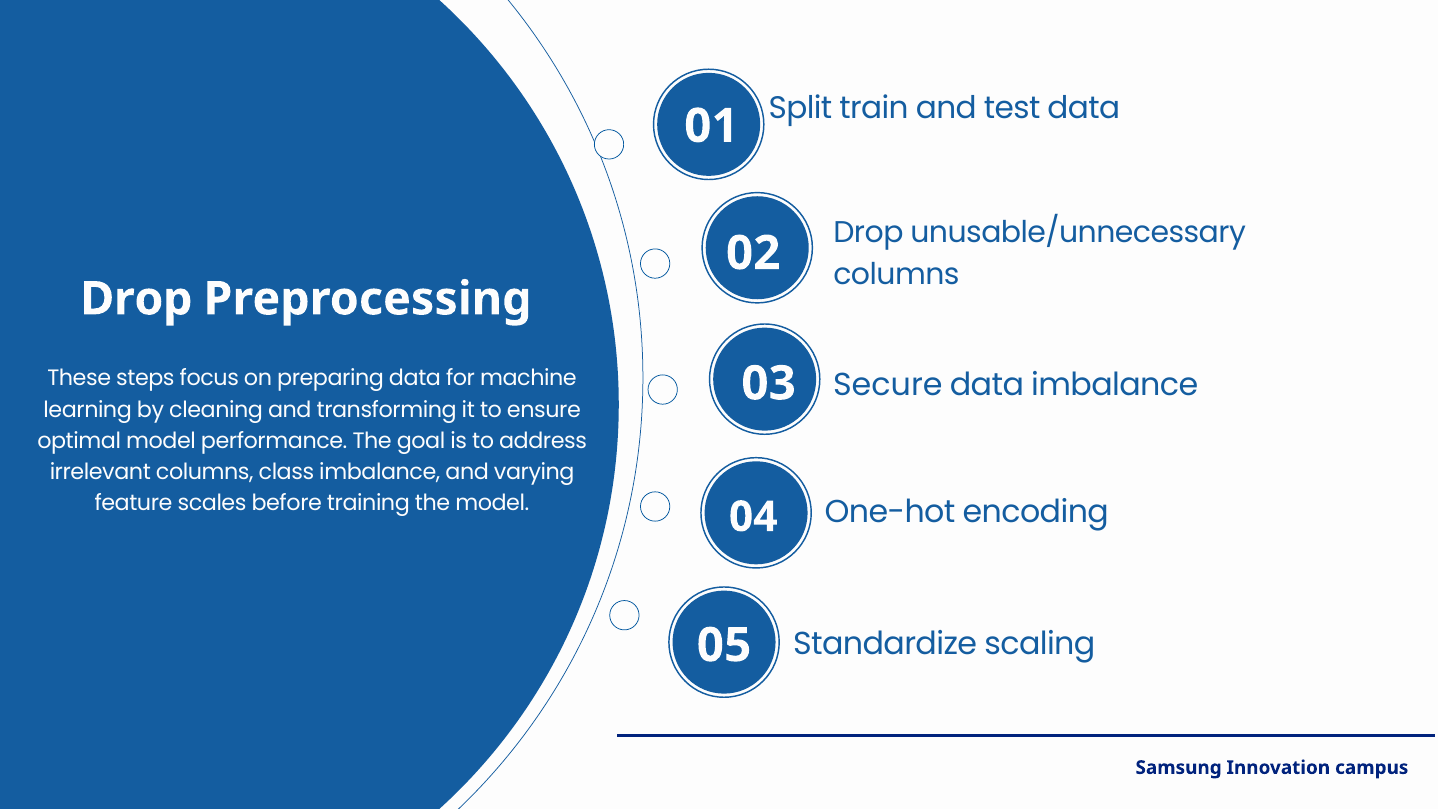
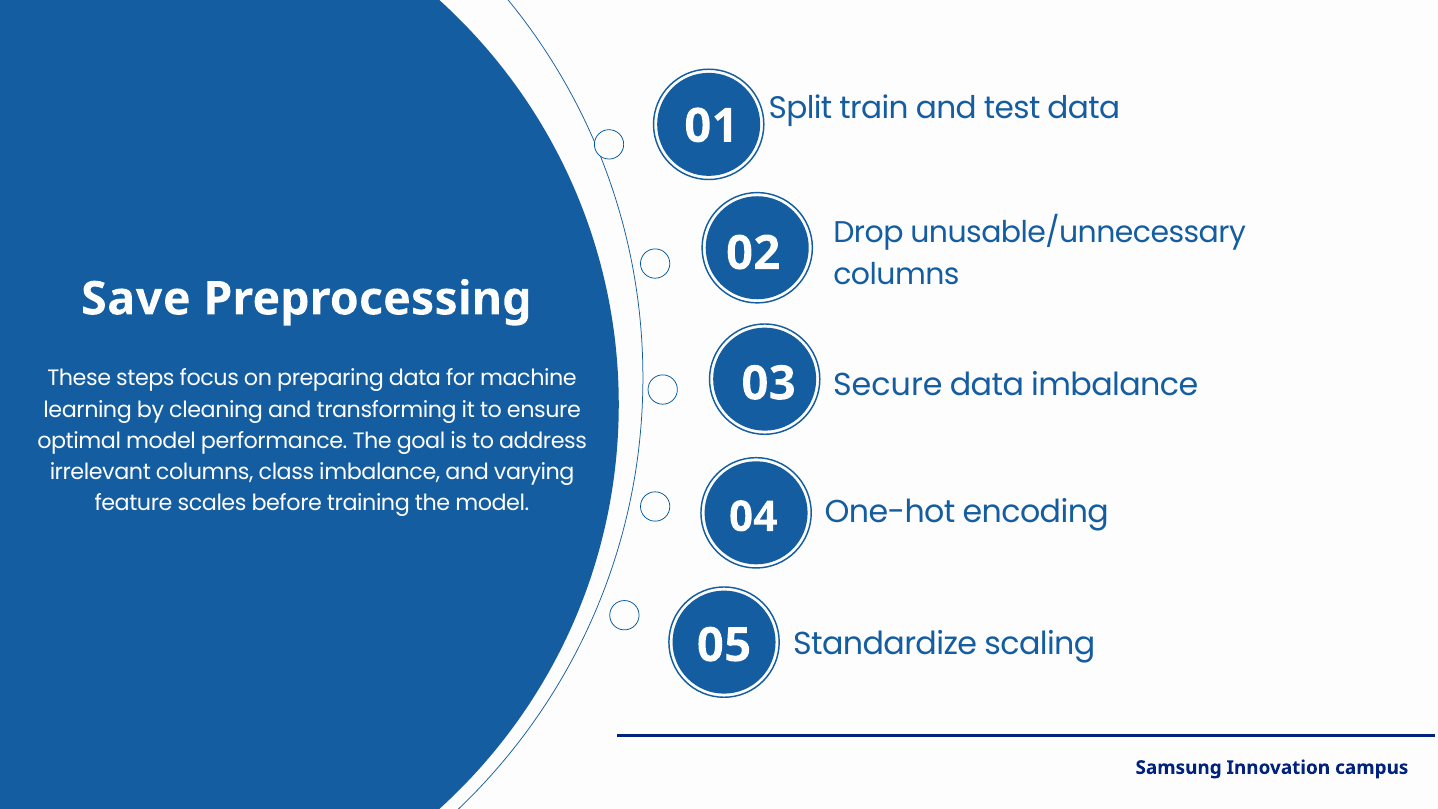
Drop: Drop -> Save (136, 299)
